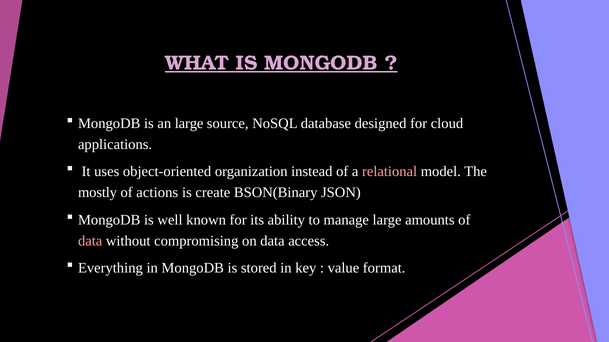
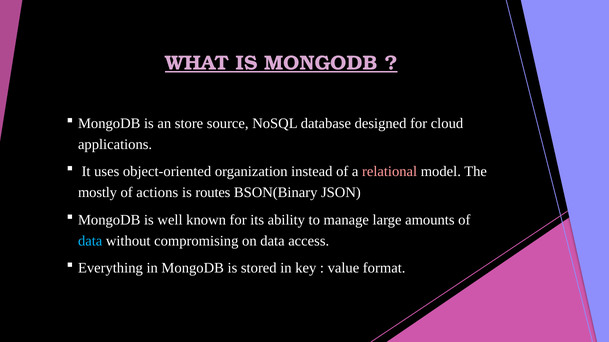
an large: large -> store (189, 123)
create: create -> routes (213, 193)
data colour: pink -> light blue (90, 241)
